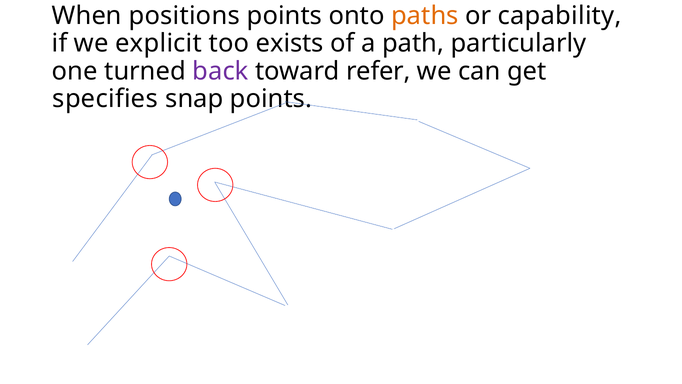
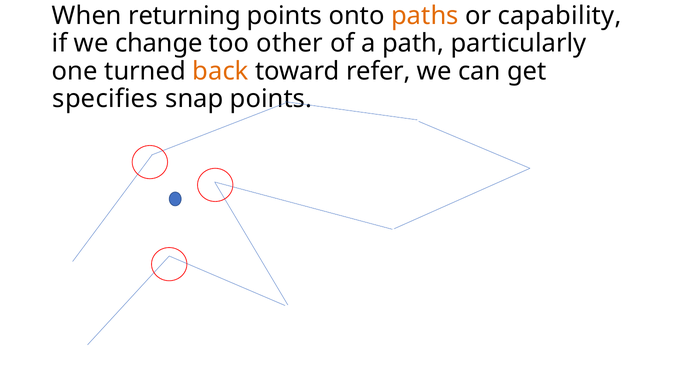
positions: positions -> returning (185, 16)
explicit: explicit -> change (159, 43)
exists: exists -> other (290, 43)
back colour: purple -> orange (220, 71)
